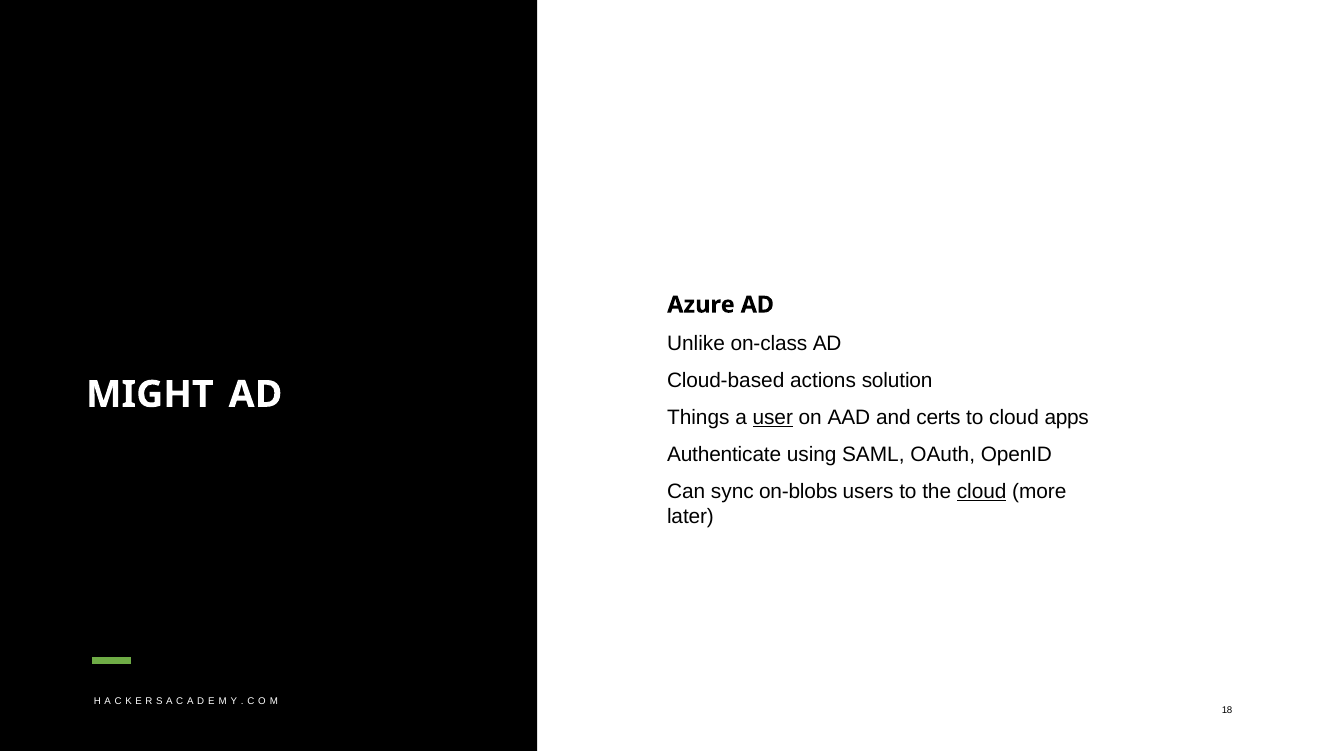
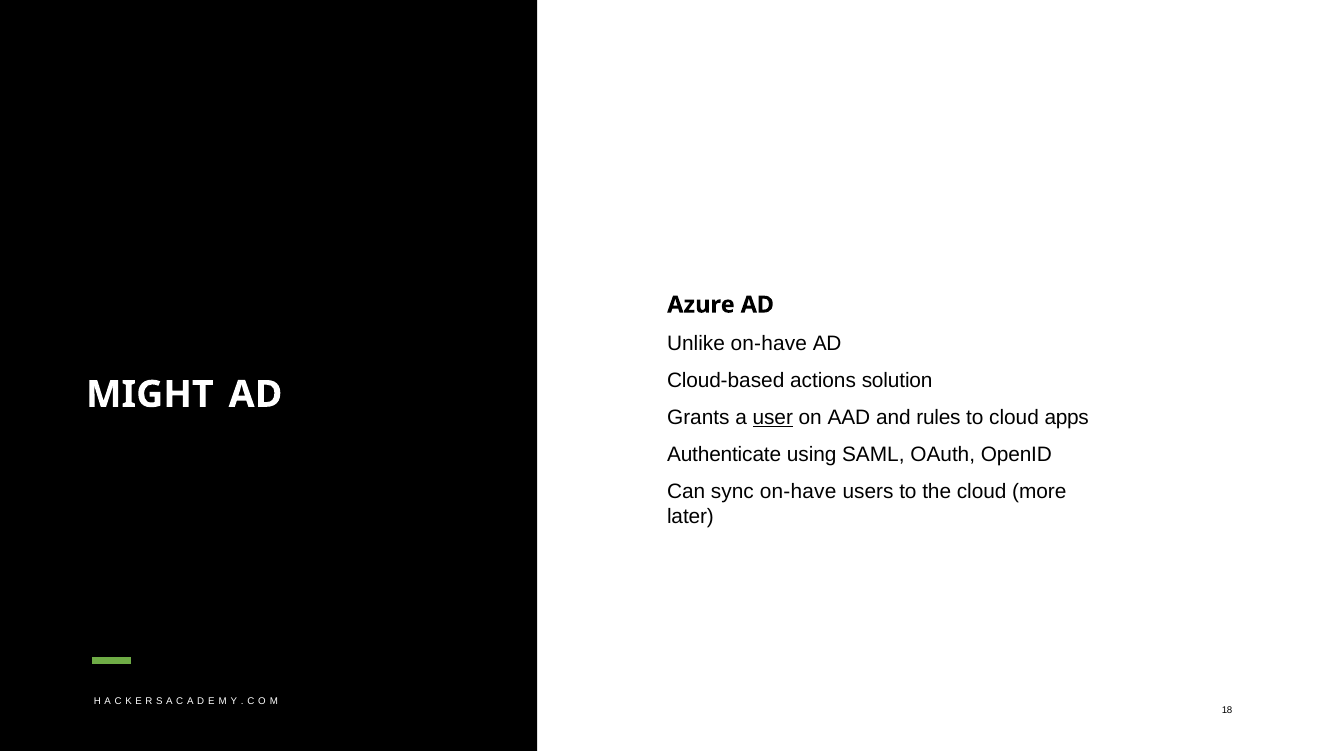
Unlike on-class: on-class -> on-have (769, 343)
Things: Things -> Grants (698, 417)
certs: certs -> rules (939, 417)
sync on-blobs: on-blobs -> on-have (798, 491)
cloud underline: present -> none (982, 491)
